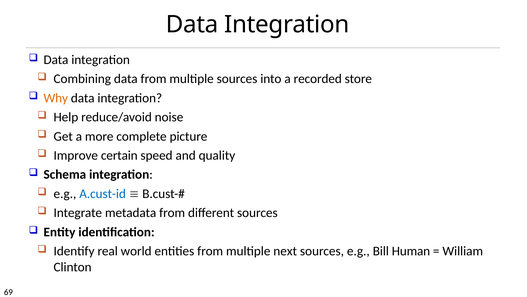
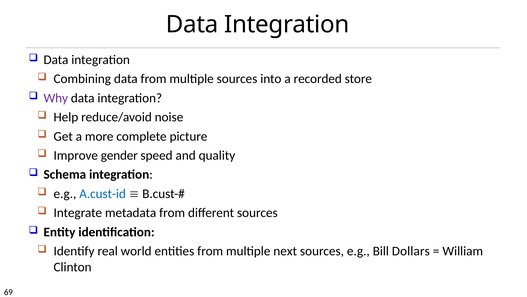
Why colour: orange -> purple (56, 98)
certain: certain -> gender (119, 155)
Human: Human -> Dollars (411, 251)
